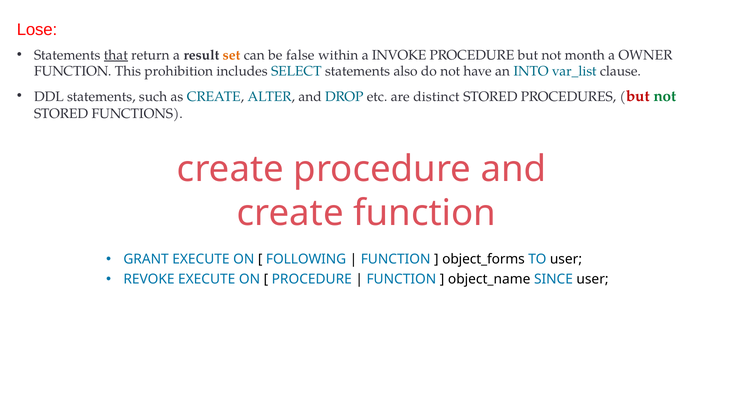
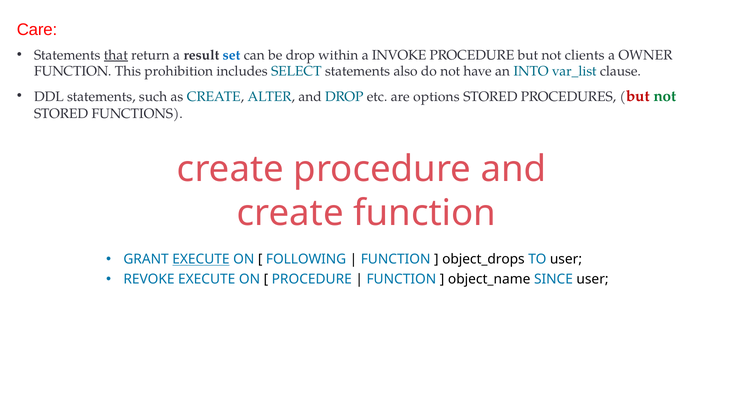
Lose: Lose -> Care (37, 30)
set colour: orange -> blue (231, 55)
be false: false -> drop (300, 55)
month: month -> clients (585, 55)
distinct: distinct -> options (436, 97)
EXECUTE underline: none -> present (201, 259)
object_forms: object_forms -> object_drops (483, 259)
